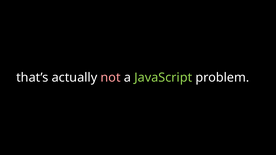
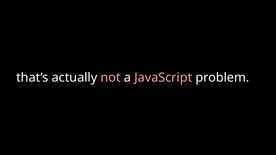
JavaScript colour: light green -> pink (163, 78)
